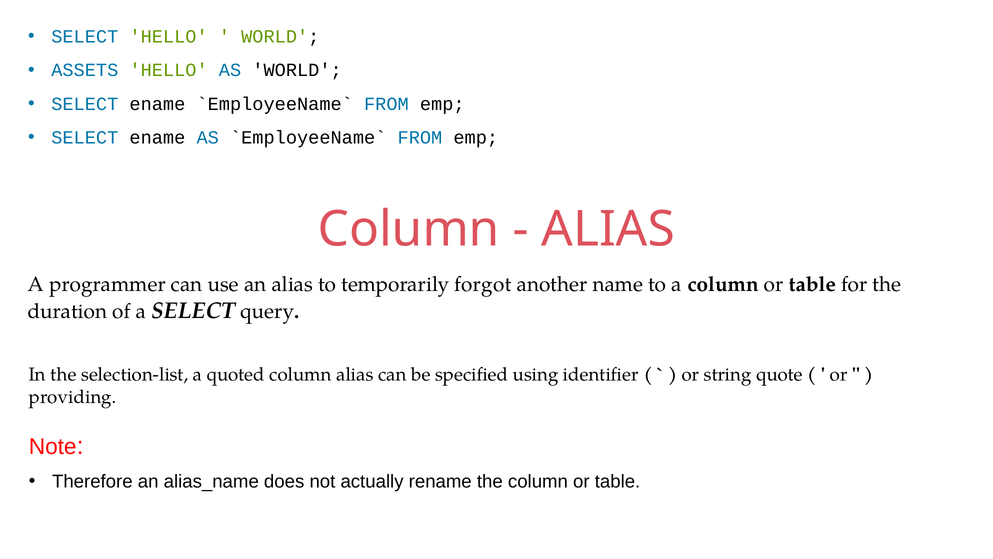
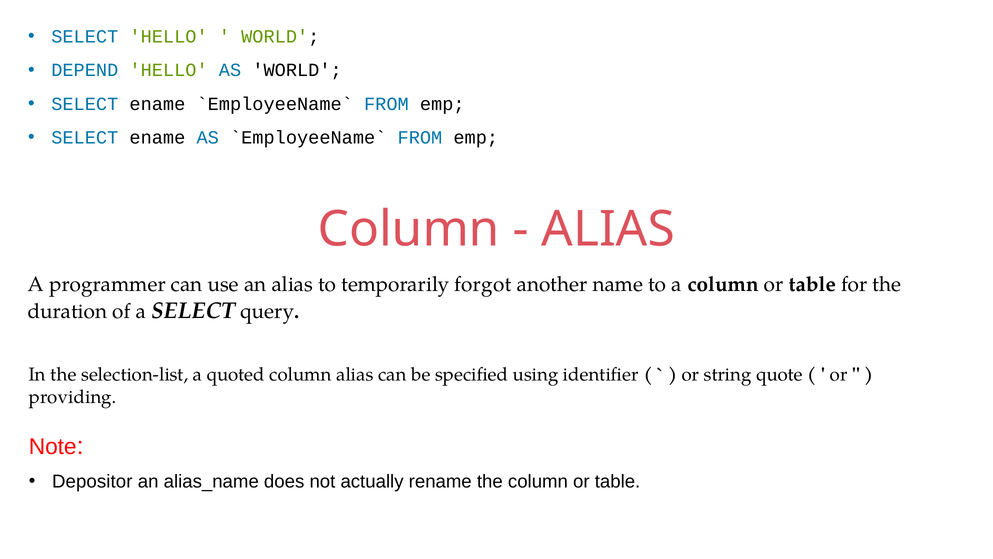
ASSETS: ASSETS -> DEPEND (85, 70)
Therefore: Therefore -> Depositor (92, 481)
